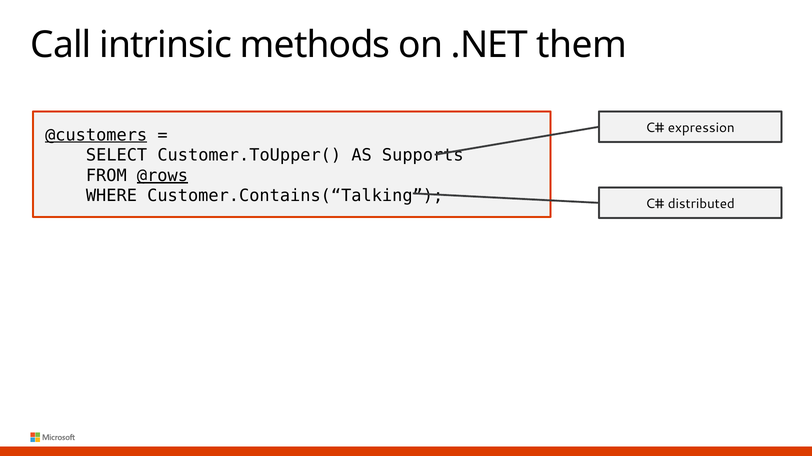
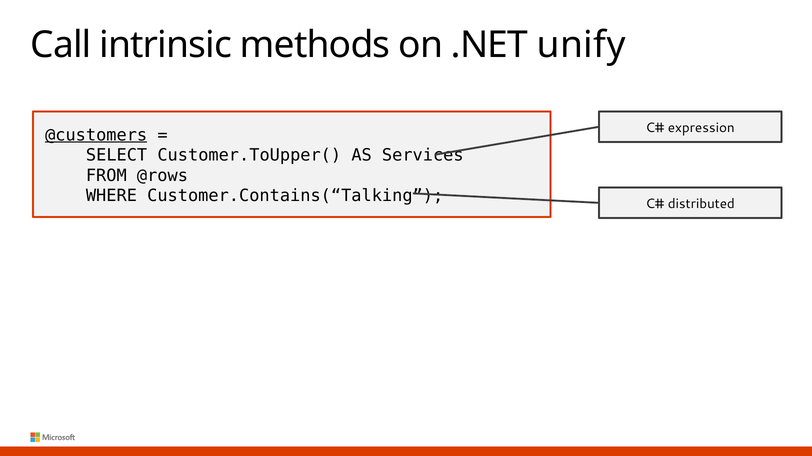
them: them -> unify (581, 45)
Supports: Supports -> Services (423, 155)
@rows underline: present -> none (162, 176)
